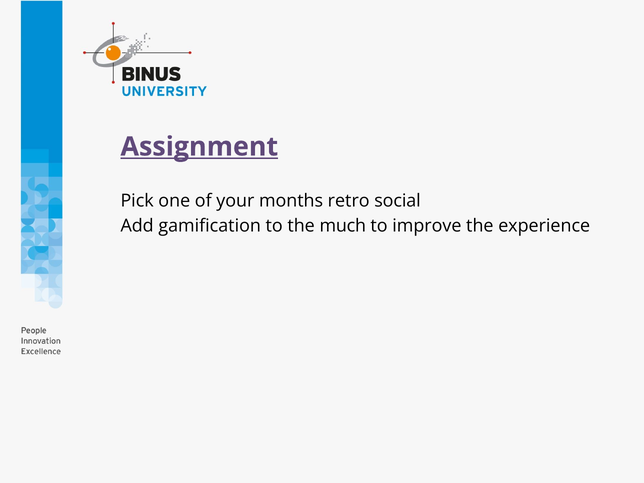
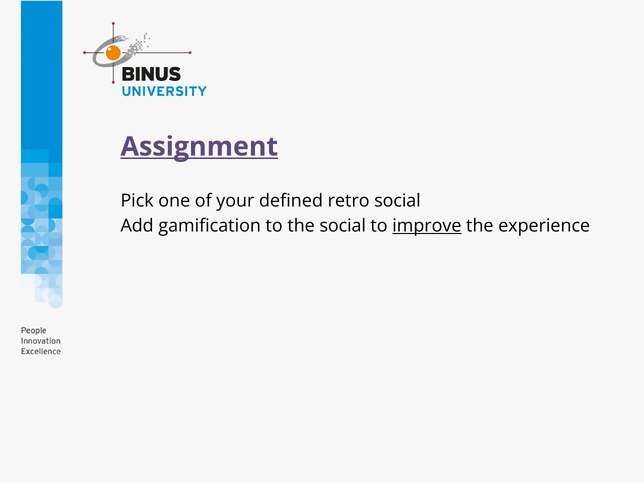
months: months -> defined (291, 201)
the much: much -> social (343, 226)
improve underline: none -> present (427, 226)
